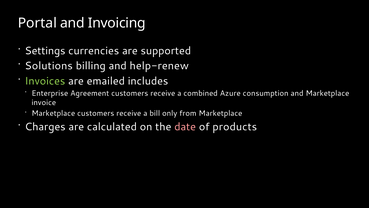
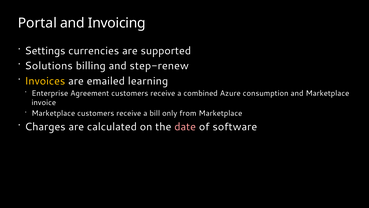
help-renew: help-renew -> step-renew (159, 66)
Invoices colour: light green -> yellow (45, 81)
includes: includes -> learning (148, 81)
products: products -> software (235, 127)
